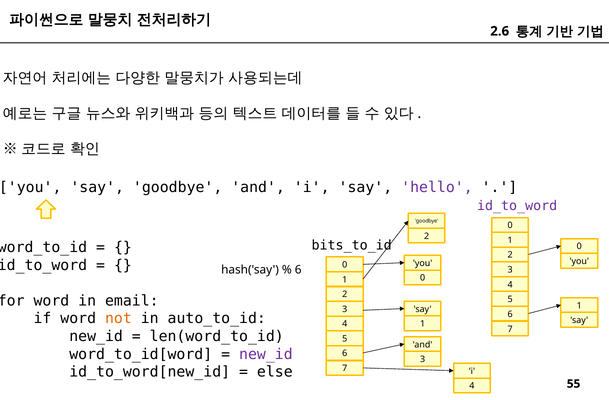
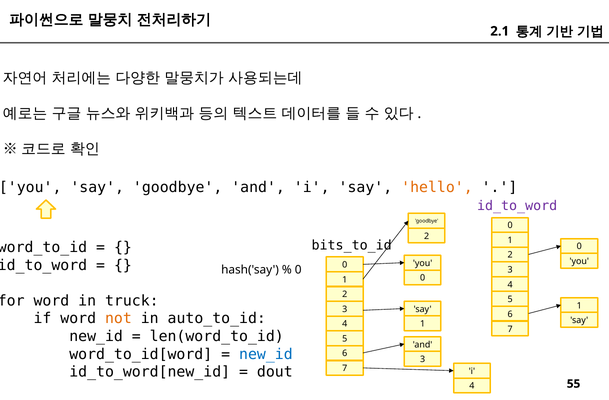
2.6: 2.6 -> 2.1 (500, 31)
hello colour: purple -> orange (437, 188)
6: 6 -> 0 (298, 270)
email: email -> truck (132, 301)
new_id colour: purple -> blue (266, 354)
else: else -> dout (275, 372)
